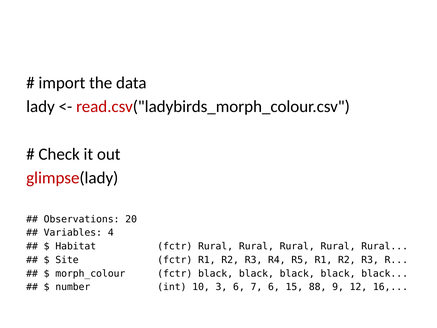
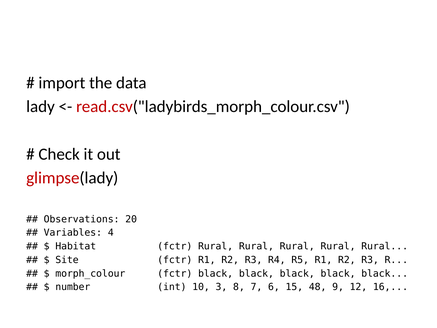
3 6: 6 -> 8 (239, 287)
88: 88 -> 48 (318, 287)
